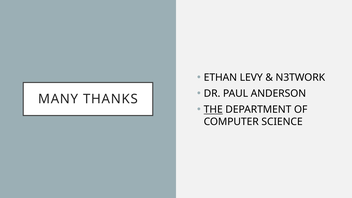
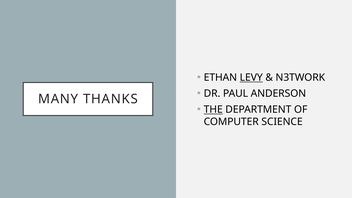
LEVY underline: none -> present (251, 78)
